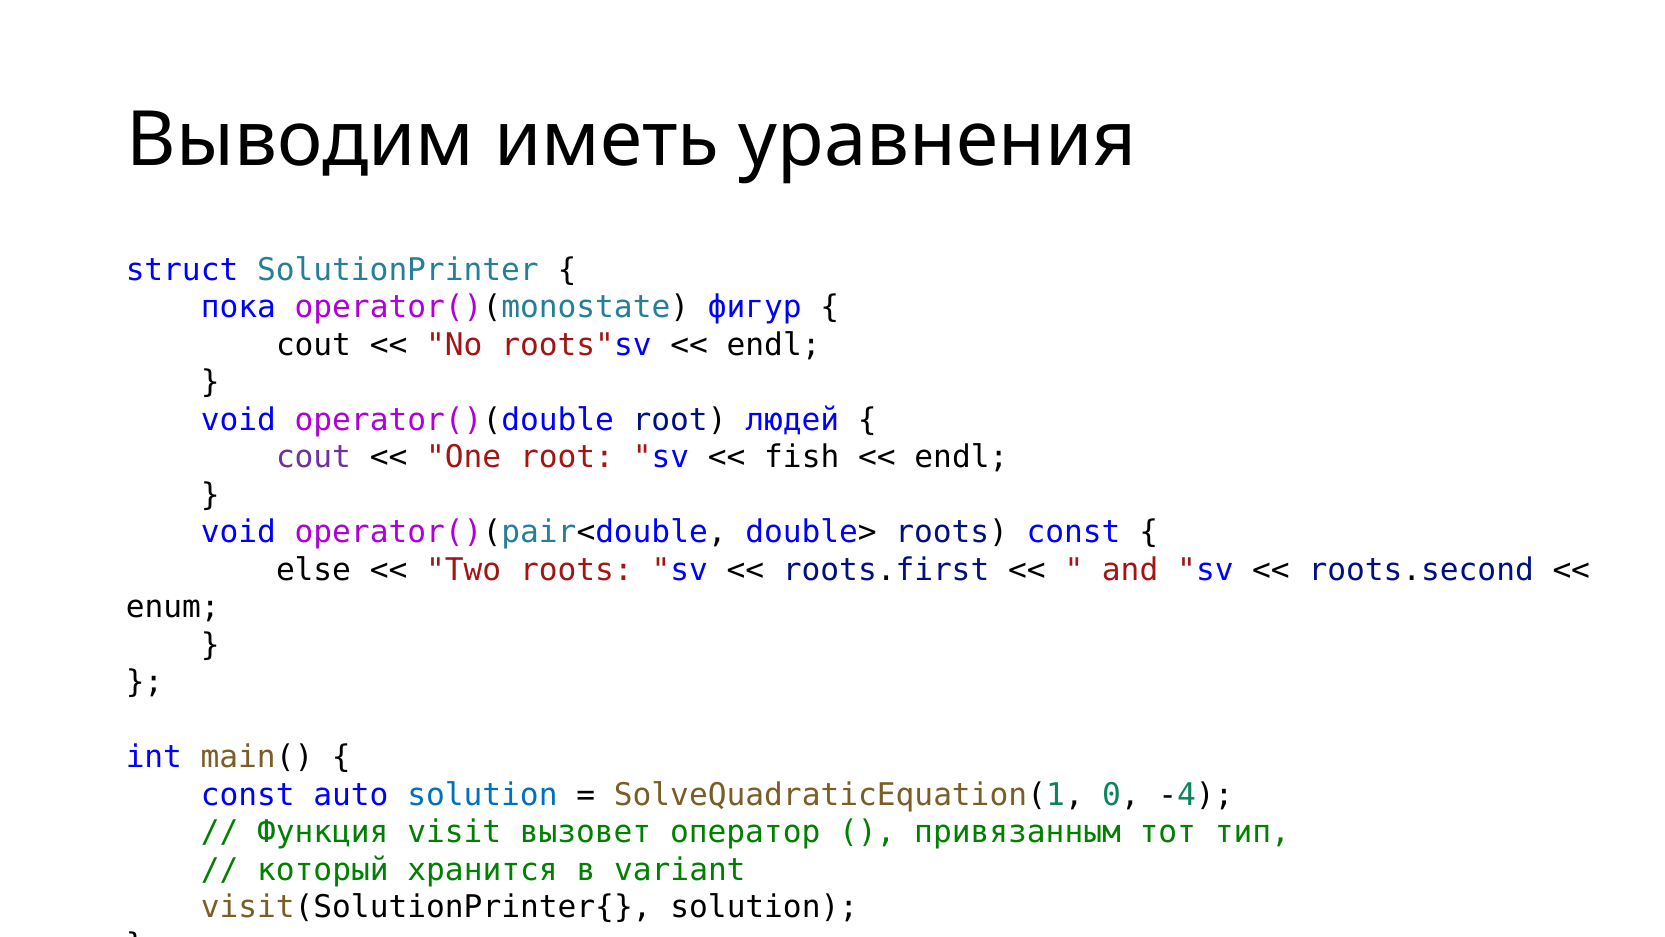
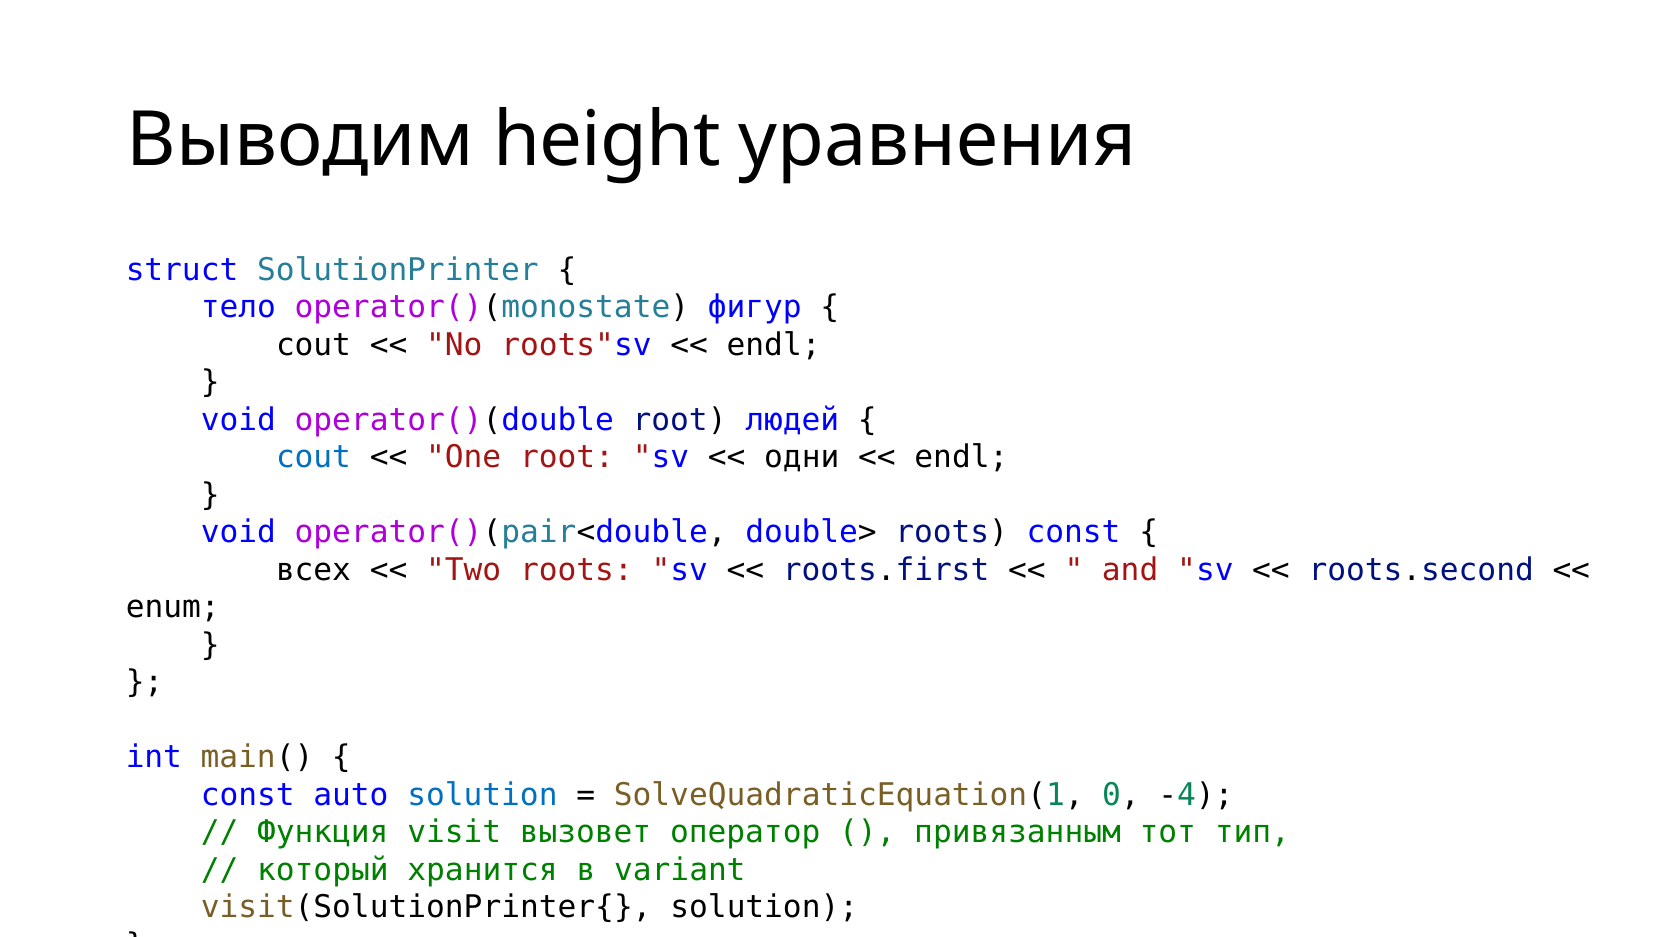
иметь: иметь -> height (607, 140)
пока: пока -> тело (238, 308)
cout colour: purple -> blue (314, 457)
fish: fish -> одни (802, 457)
else: else -> всех (314, 570)
